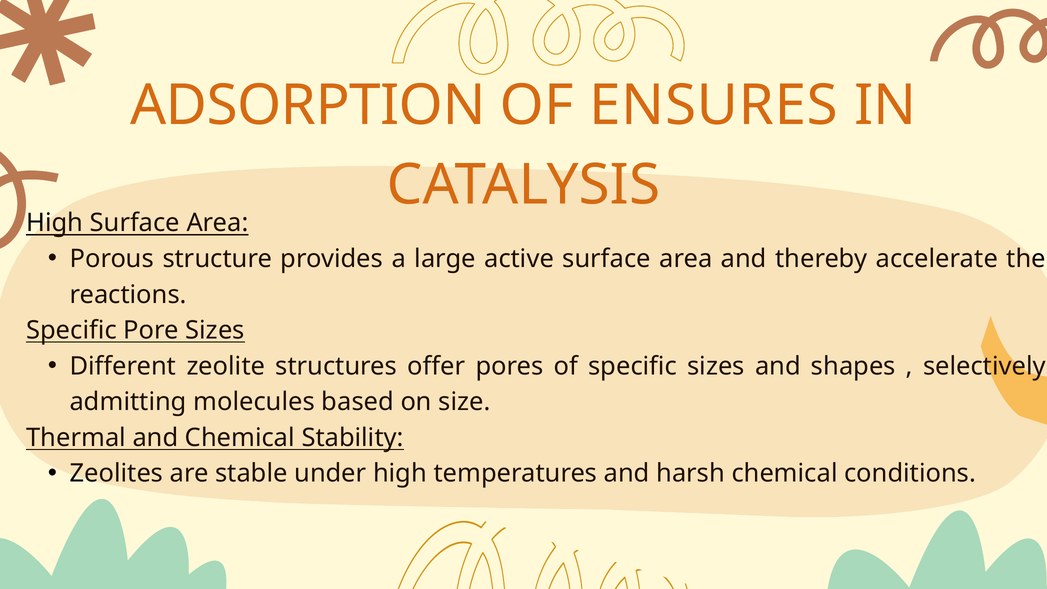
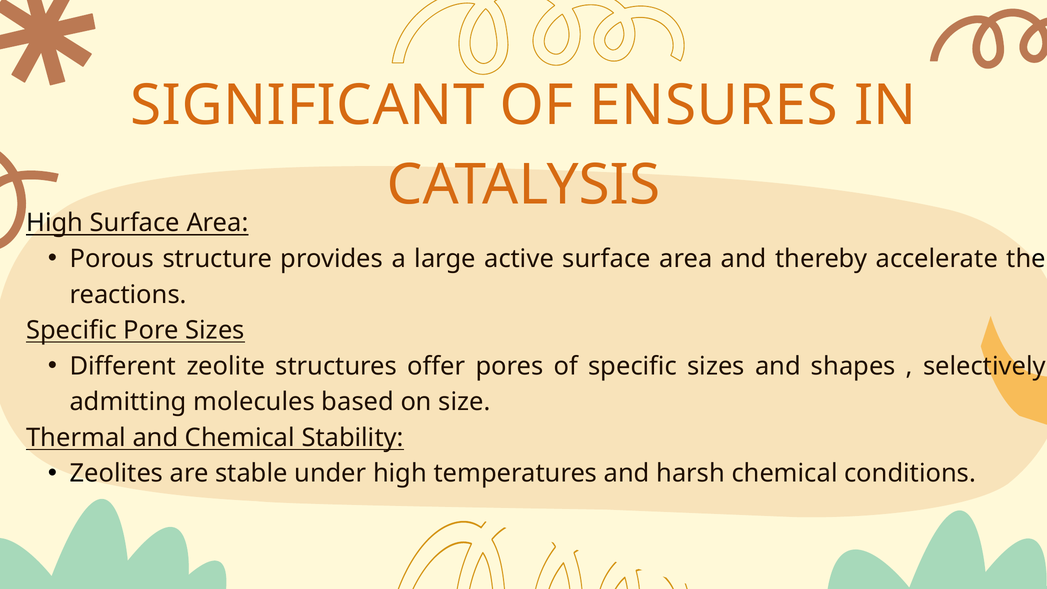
ADSORPTION: ADSORPTION -> SIGNIFICANT (307, 105)
